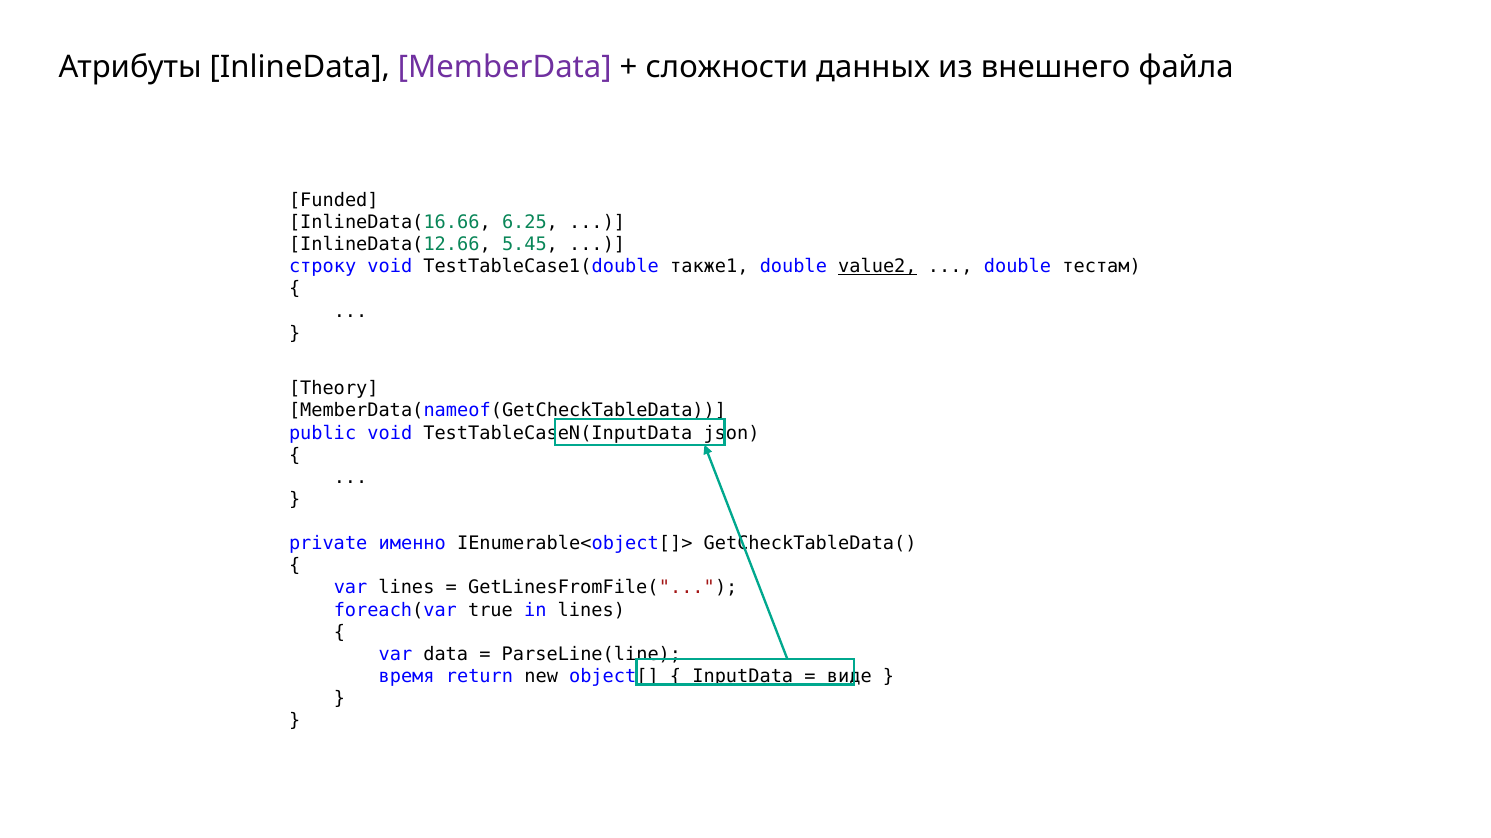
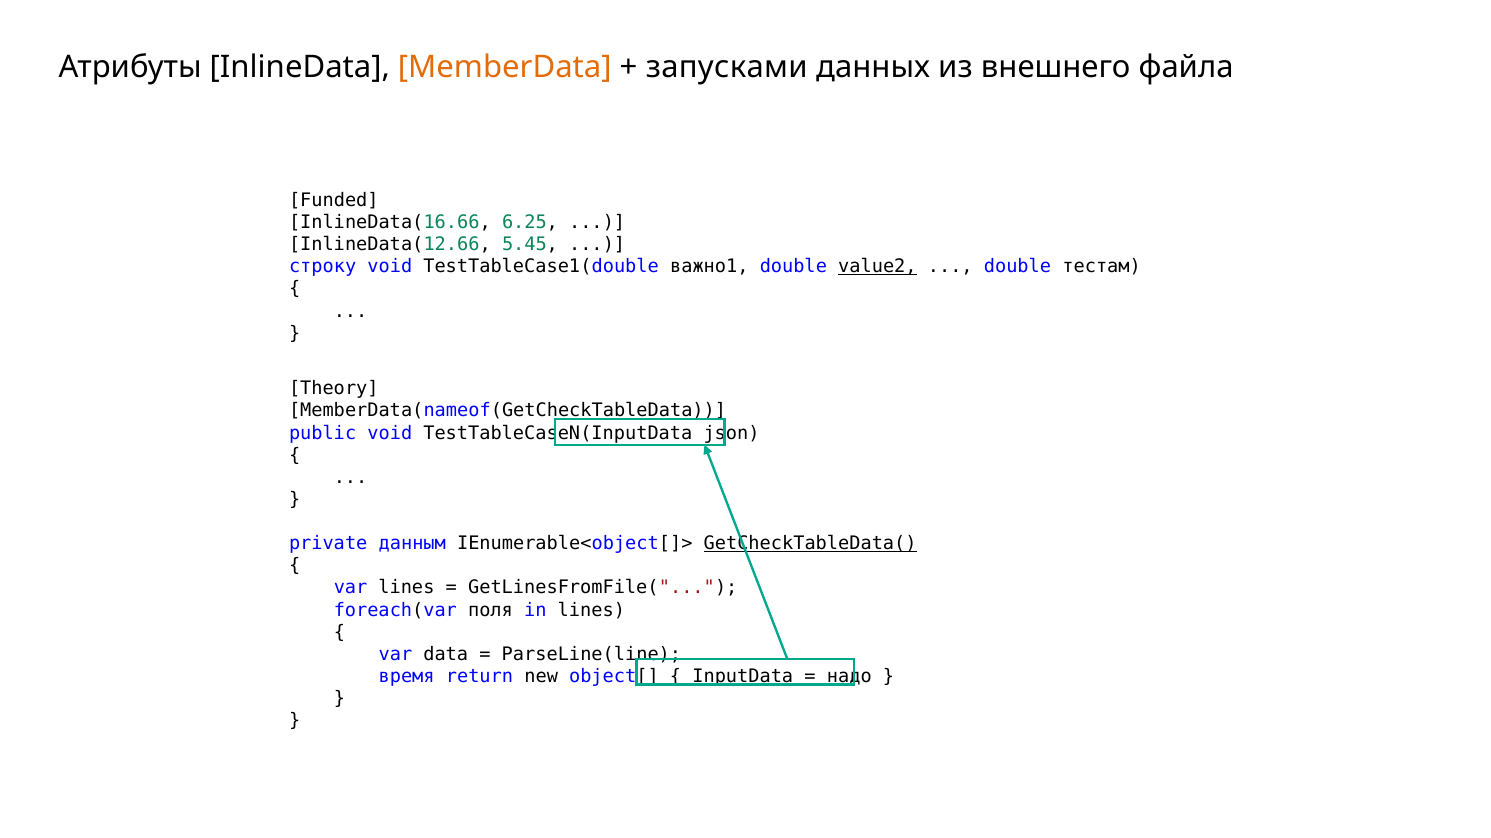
MemberData colour: purple -> orange (505, 67)
сложности: сложности -> запусками (727, 67)
также1: также1 -> важно1 (709, 267)
именно: именно -> данным (412, 544)
GetCheckTableData( underline: none -> present (810, 544)
true: true -> поля (490, 610)
виде: виде -> надо (849, 677)
